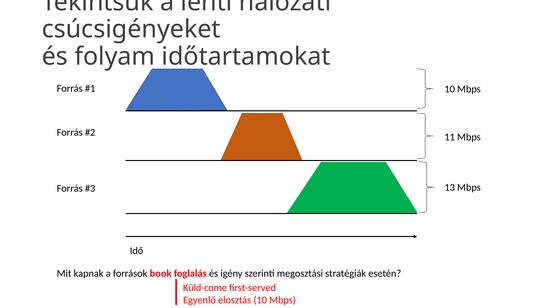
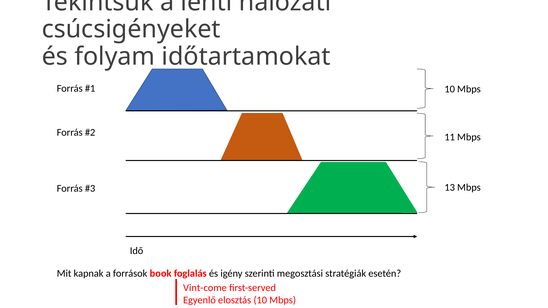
Küld-come: Küld-come -> Vint-come (205, 288)
